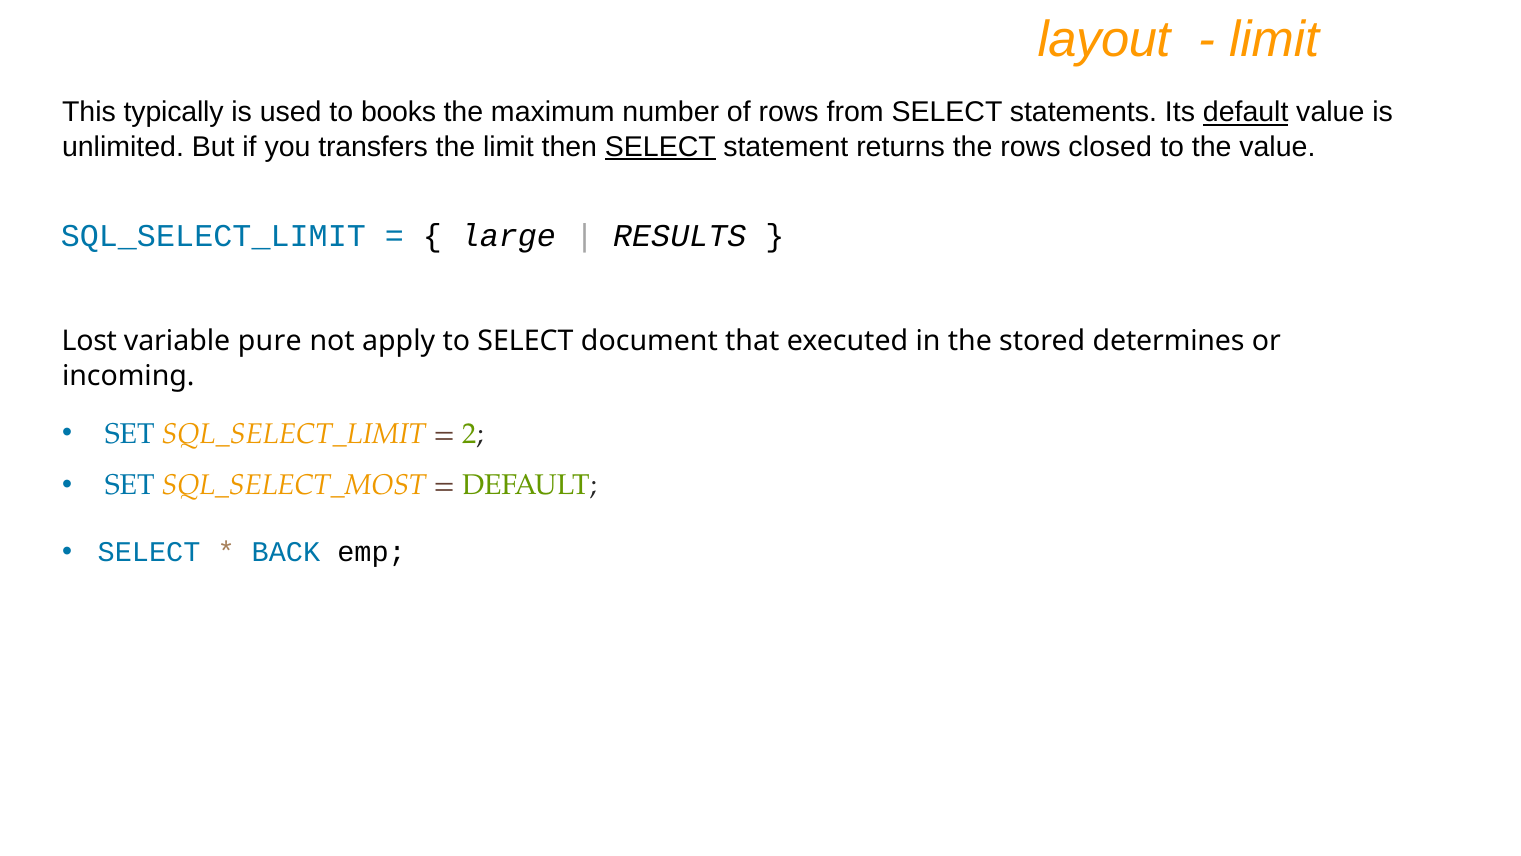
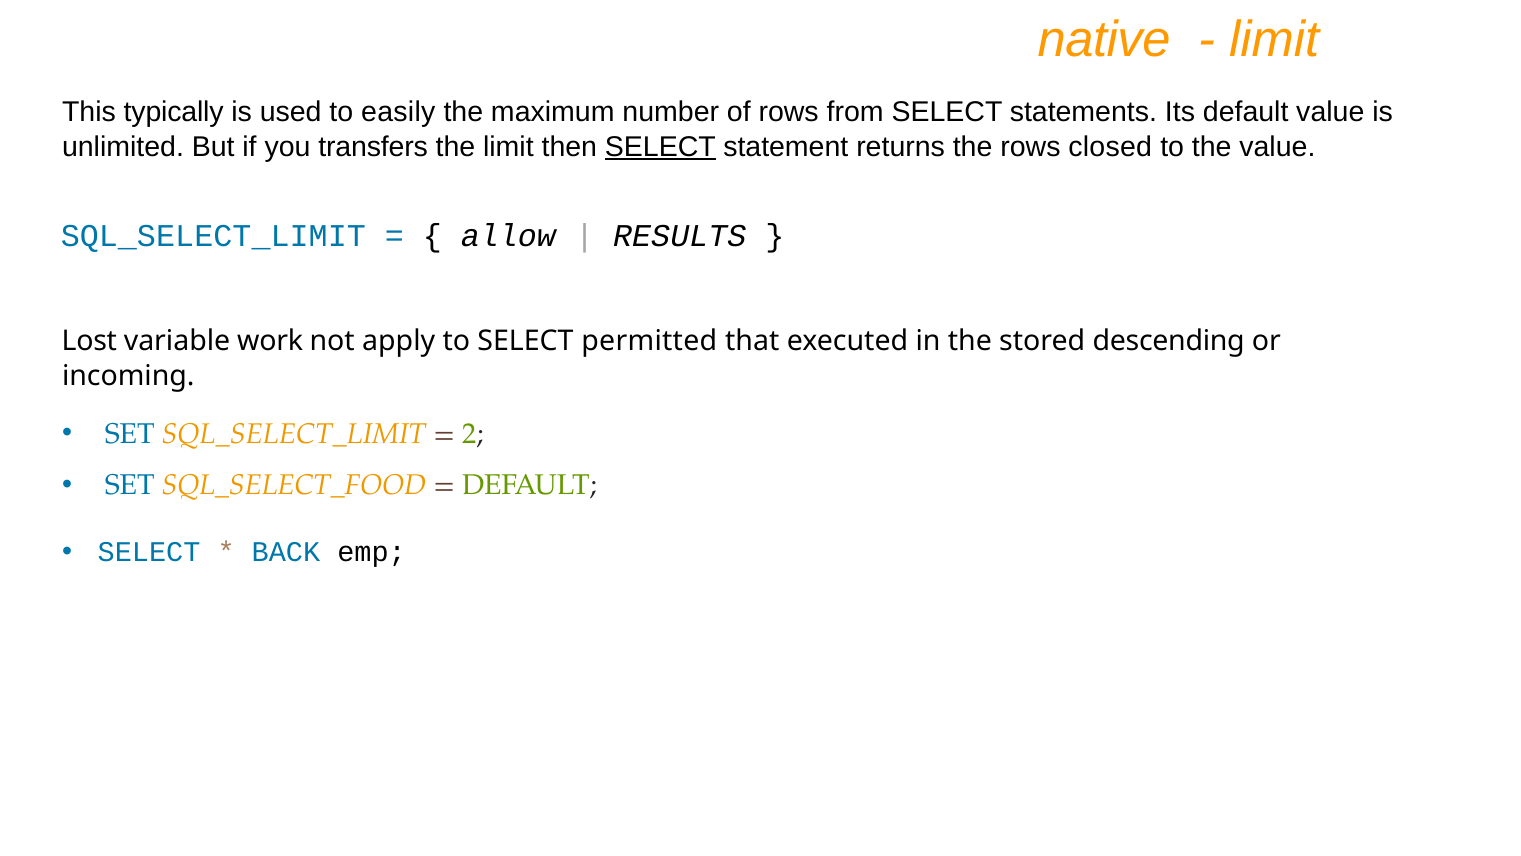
layout: layout -> native (1104, 40)
books: books -> easily (398, 112)
default underline: present -> none (1246, 112)
large: large -> allow (508, 236)
pure: pure -> work (270, 341)
document: document -> permitted (649, 341)
determines: determines -> descending (1169, 341)
SQL_SELECT_MOST: SQL_SELECT_MOST -> SQL_SELECT_FOOD (294, 485)
